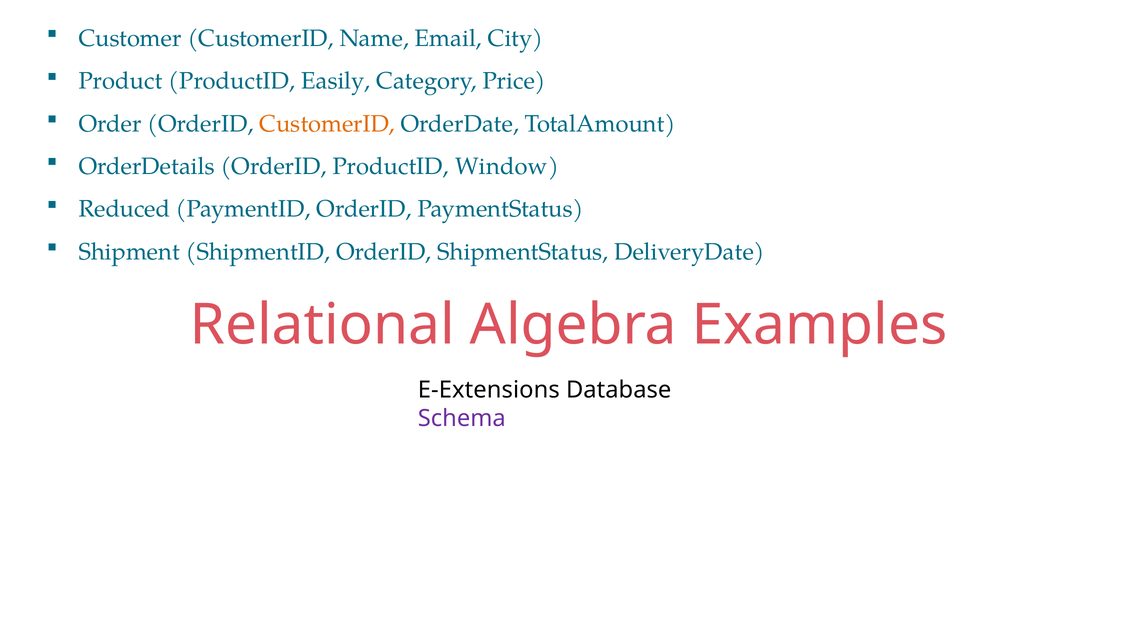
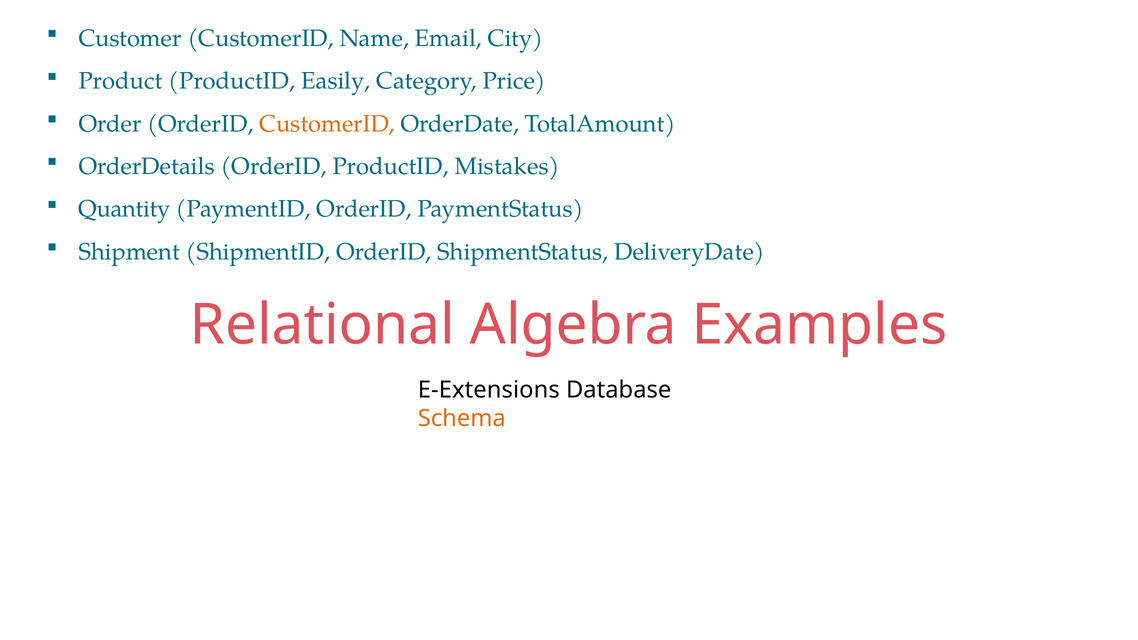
Window: Window -> Mistakes (507, 166)
Reduced: Reduced -> Quantity (124, 209)
Schema colour: purple -> orange (462, 419)
